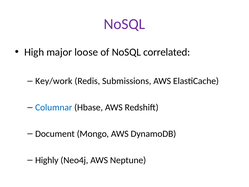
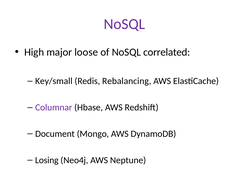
Key/work: Key/work -> Key/small (54, 81)
Submissions: Submissions -> Rebalancing (127, 81)
Columnar colour: blue -> purple (54, 107)
Highly: Highly -> Losing (47, 160)
